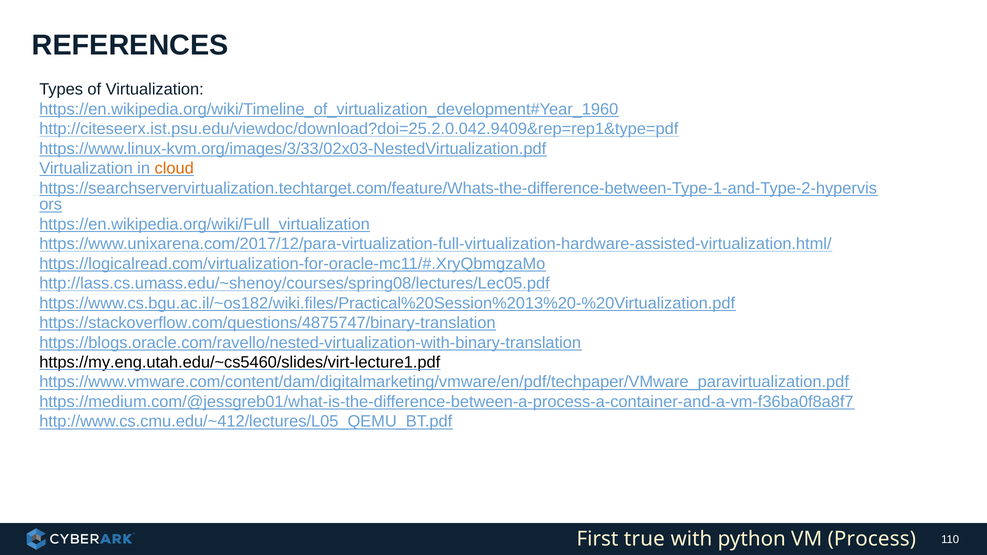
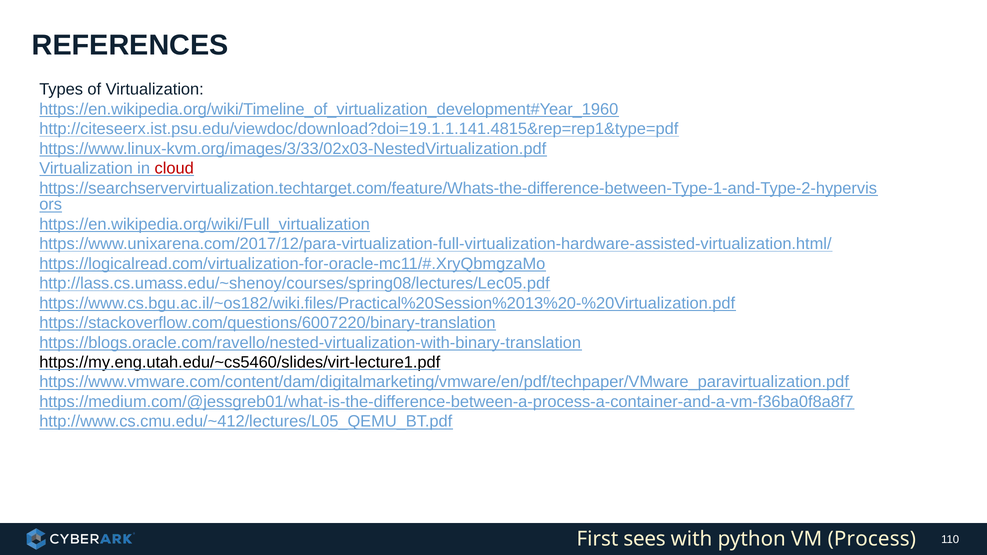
http://citeseerx.ist.psu.edu/viewdoc/download?doi=25.2.0.042.9409&rep=rep1&type=pdf: http://citeseerx.ist.psu.edu/viewdoc/download?doi=25.2.0.042.9409&rep=rep1&type=pdf -> http://citeseerx.ist.psu.edu/viewdoc/download?doi=19.1.1.141.4815&rep=rep1&type=pdf (359, 129)
cloud colour: orange -> red (174, 168)
https://stackoverflow.com/questions/4875747/binary-translation: https://stackoverflow.com/questions/4875747/binary-translation -> https://stackoverflow.com/questions/6007220/binary-translation (267, 323)
true: true -> sees (645, 539)
